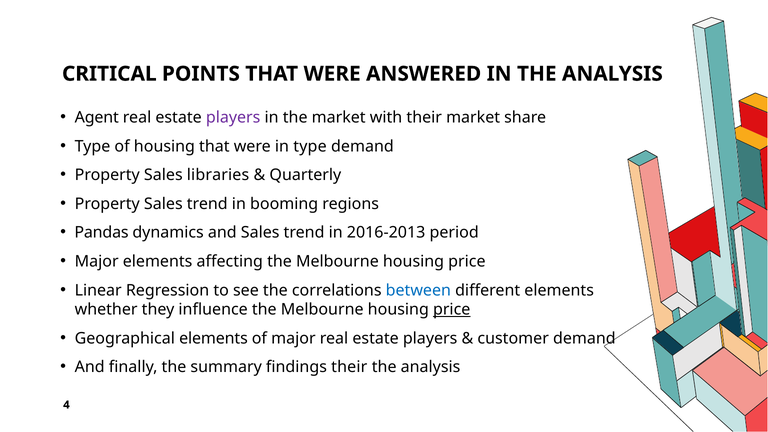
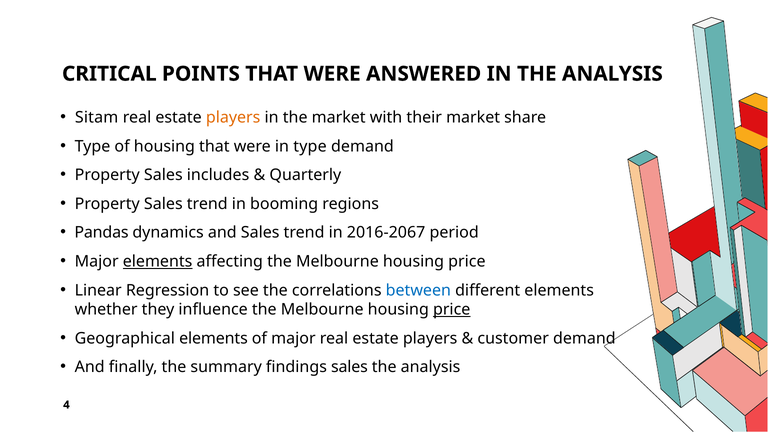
Agent: Agent -> Sitam (97, 117)
players colour: purple -> orange (233, 117)
libraries: libraries -> includes (218, 175)
2016-2013: 2016-2013 -> 2016-2067 (386, 233)
elements underline: none -> present (158, 261)
findings their: their -> sales (349, 367)
